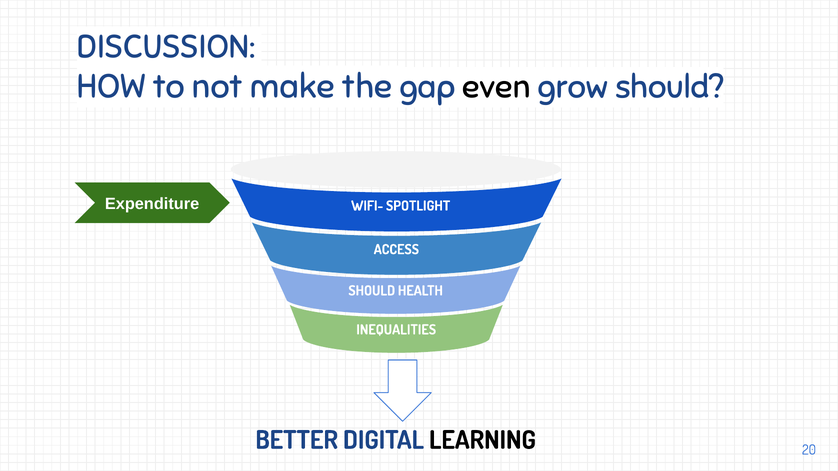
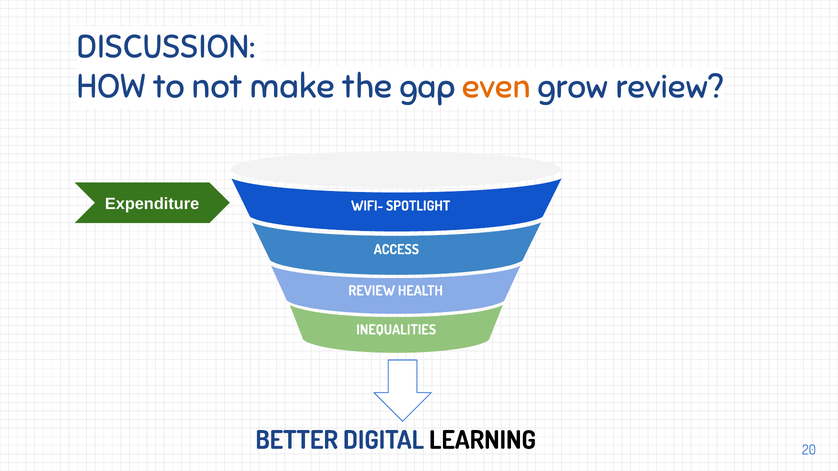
even colour: black -> orange (497, 87)
grow should: should -> review (670, 87)
SHOULD: SHOULD -> REVIEW (372, 291)
